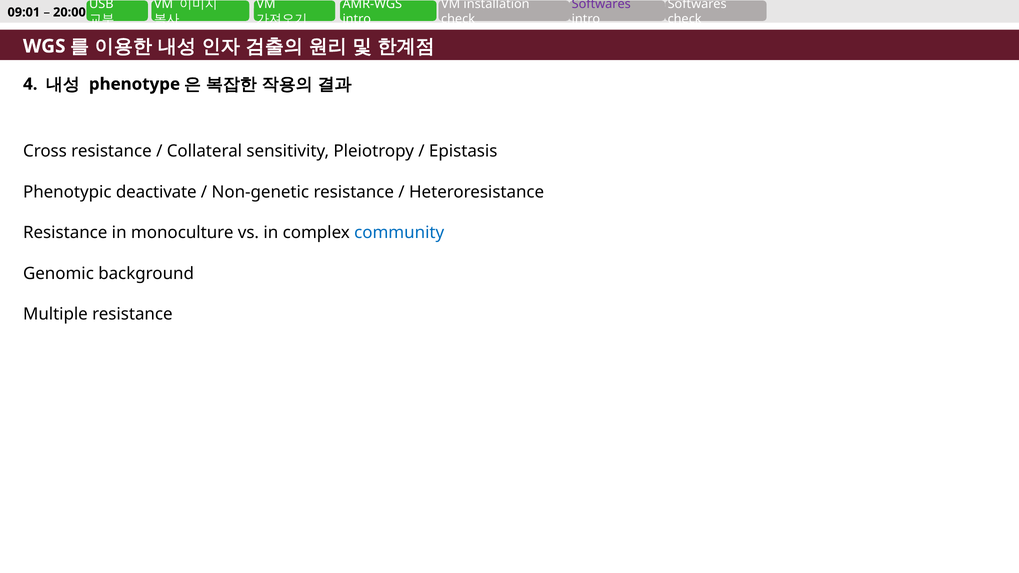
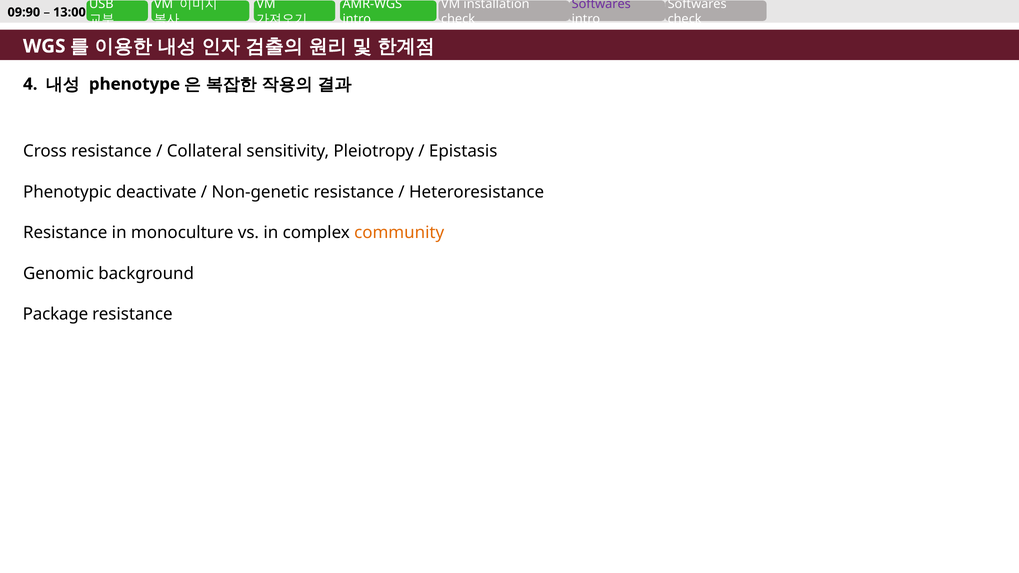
09:01: 09:01 -> 09:90 (24, 12)
20:00: 20:00 -> 13:00 (69, 12)
community colour: blue -> orange (399, 233)
Multiple: Multiple -> Package (55, 314)
